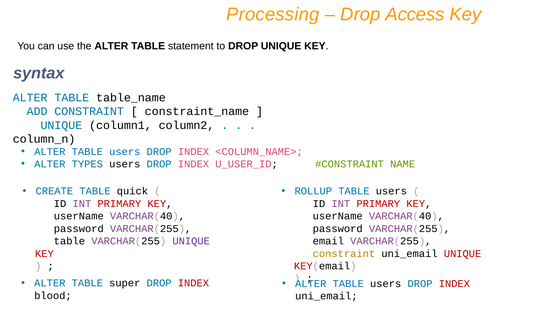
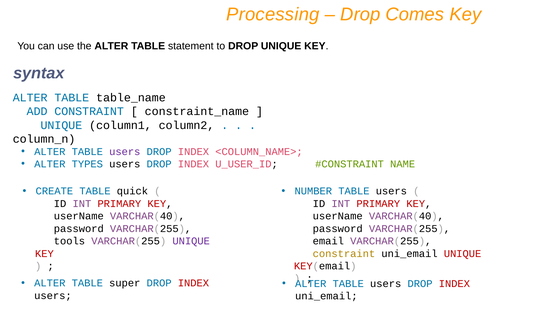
Access: Access -> Comes (415, 14)
users colour: blue -> purple (125, 152)
ROLLUP: ROLLUP -> NUMBER (313, 191)
table: table -> tools (69, 241)
blood: blood -> users (53, 296)
